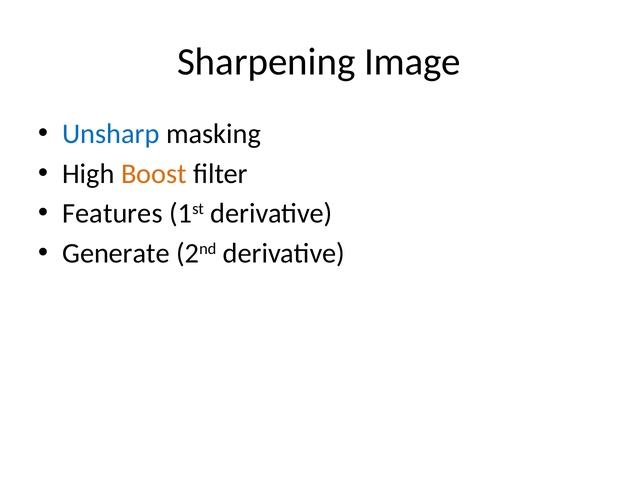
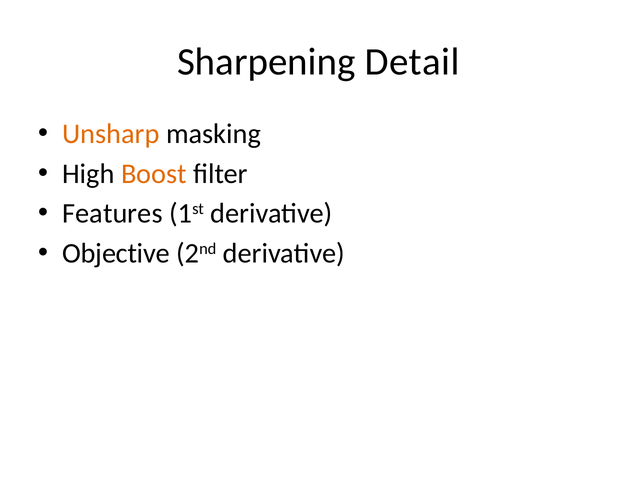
Image: Image -> Detail (412, 62)
Unsharp colour: blue -> orange (111, 134)
Generate: Generate -> Objective (116, 253)
